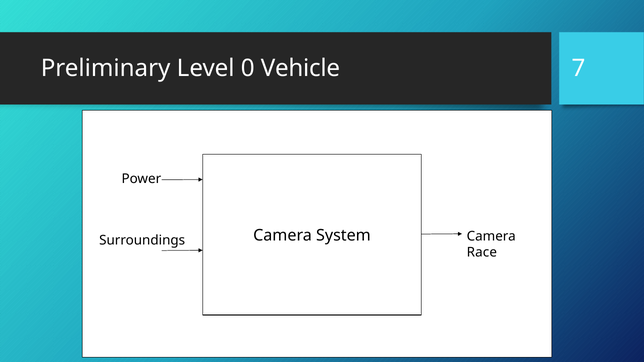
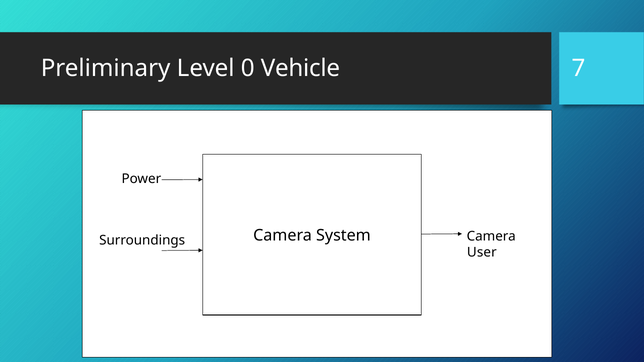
Race: Race -> User (482, 253)
